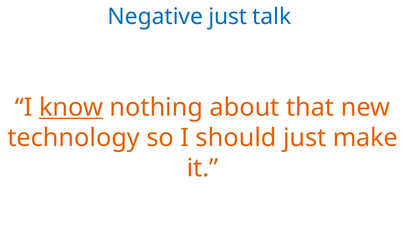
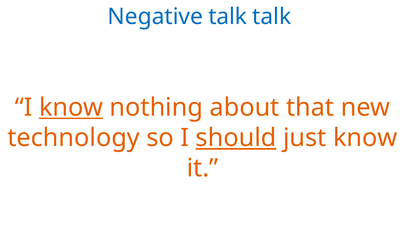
Negative just: just -> talk (228, 17)
should underline: none -> present (236, 138)
just make: make -> know (365, 138)
